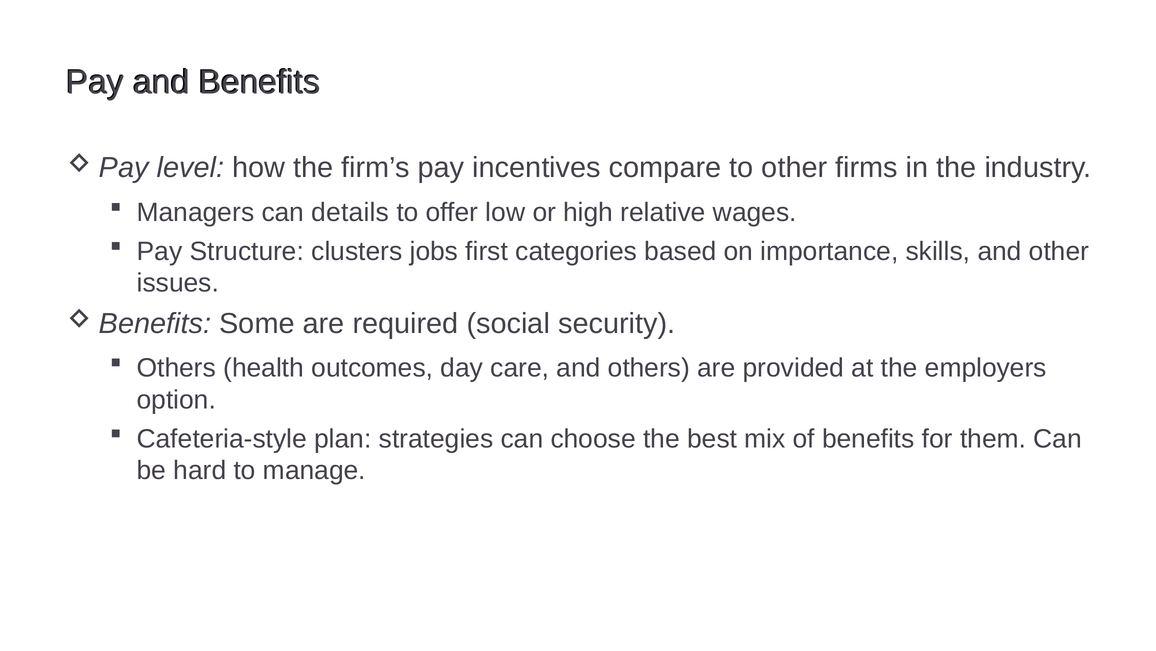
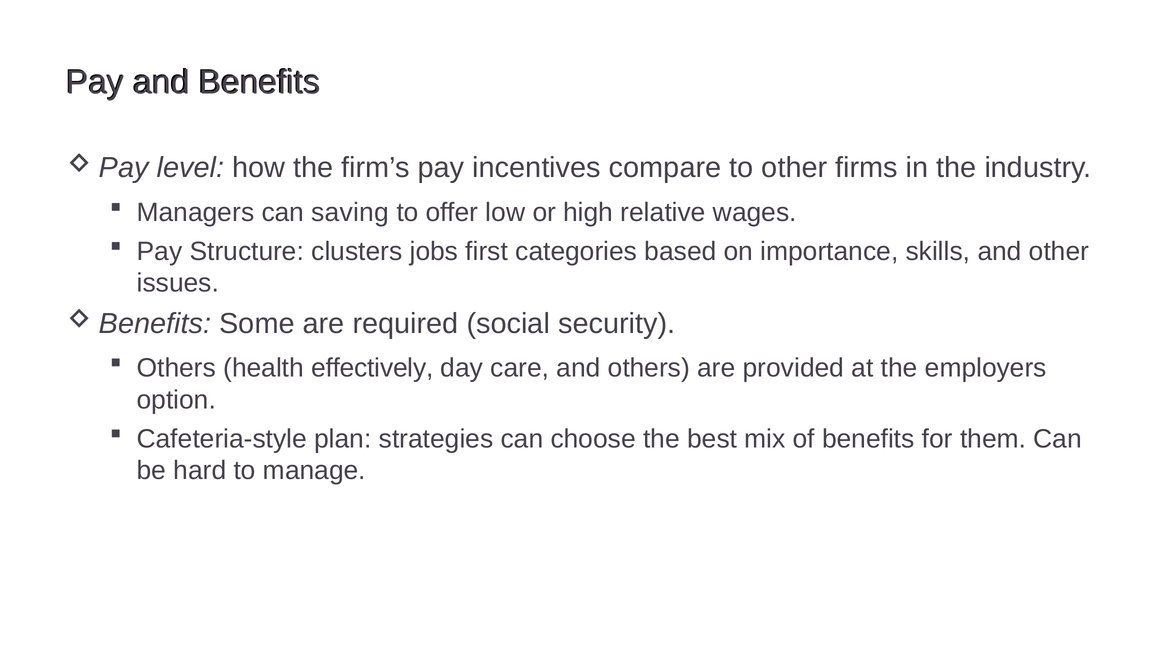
details: details -> saving (350, 212)
outcomes: outcomes -> effectively (372, 368)
